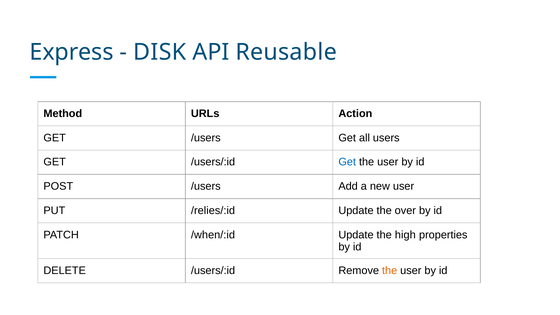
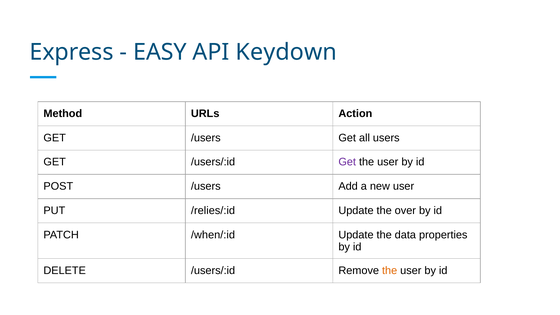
DISK: DISK -> EASY (160, 52)
Reusable: Reusable -> Keydown (286, 52)
Get colour: blue -> purple (347, 162)
high: high -> data (405, 235)
